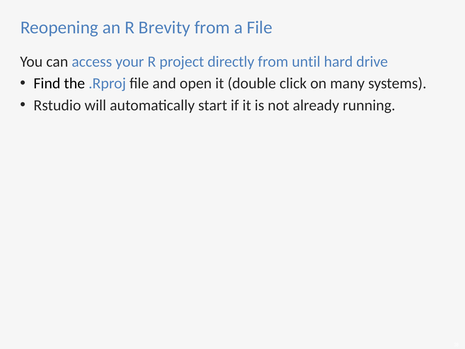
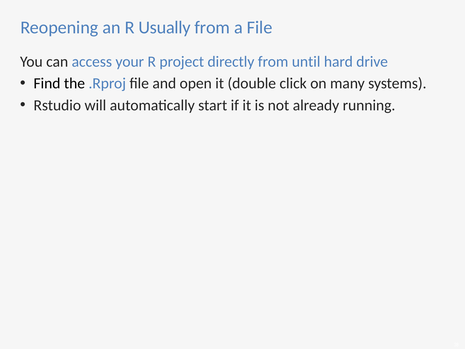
Brevity: Brevity -> Usually (165, 27)
